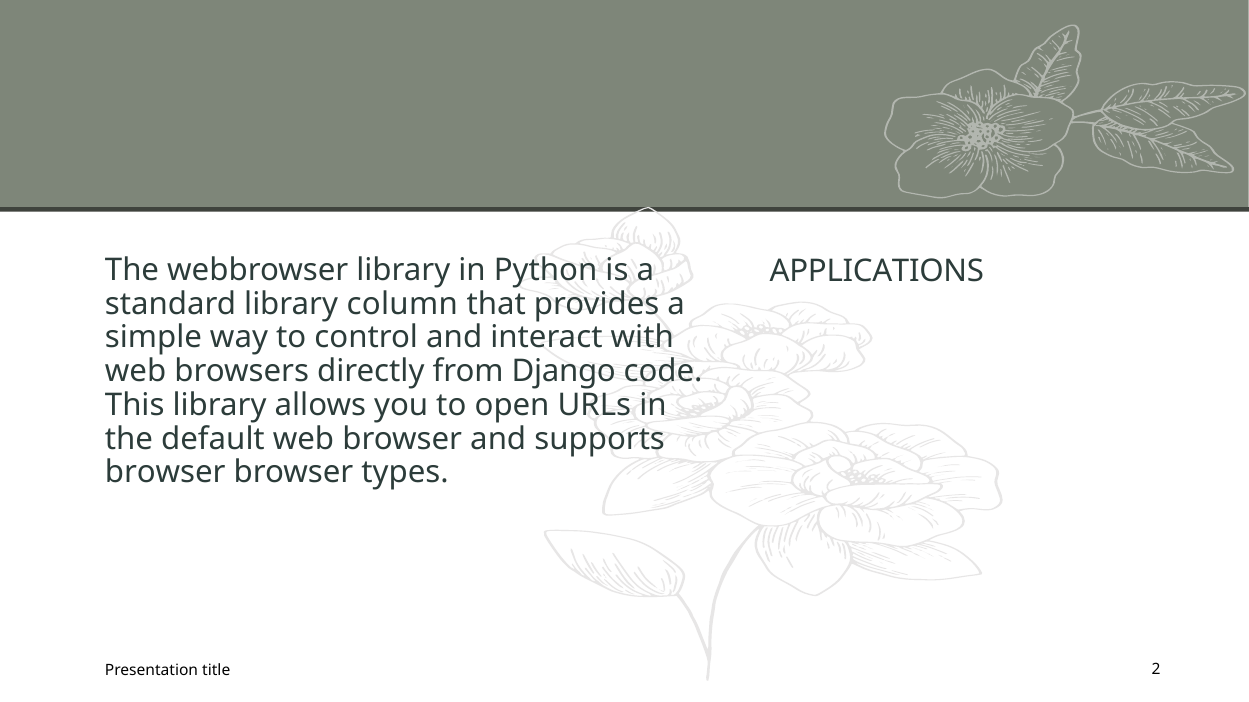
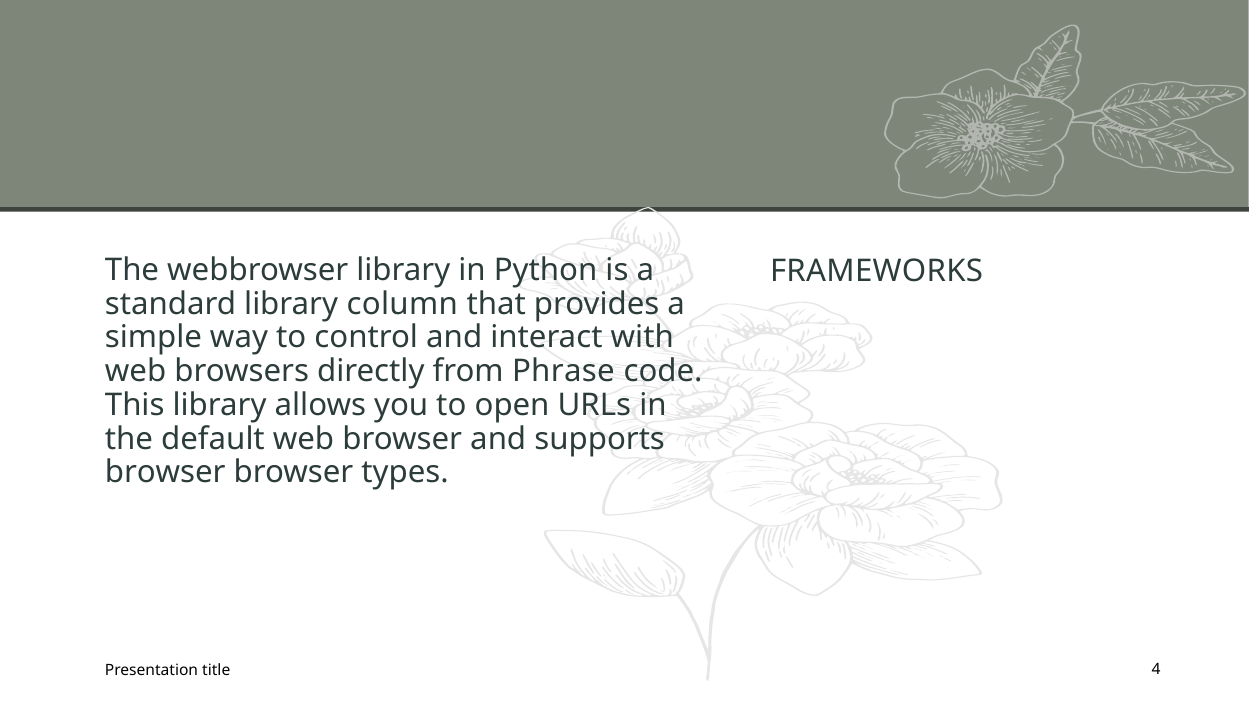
APPLICATIONS: APPLICATIONS -> FRAMEWORKS (877, 271)
Django: Django -> Phrase (563, 372)
2: 2 -> 4 (1156, 670)
